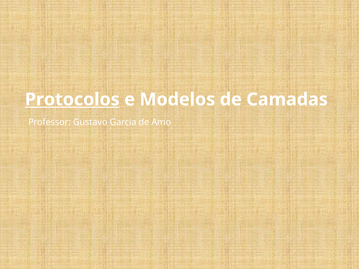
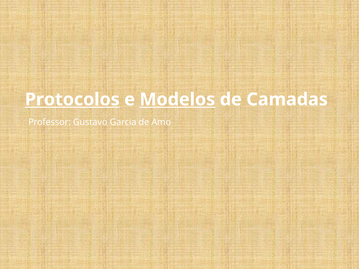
Modelos underline: none -> present (177, 100)
